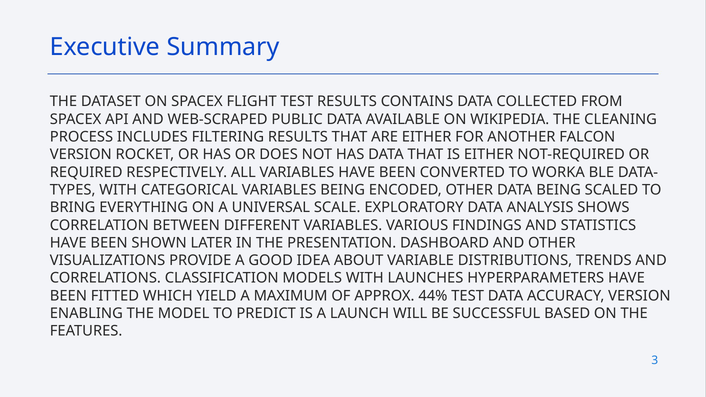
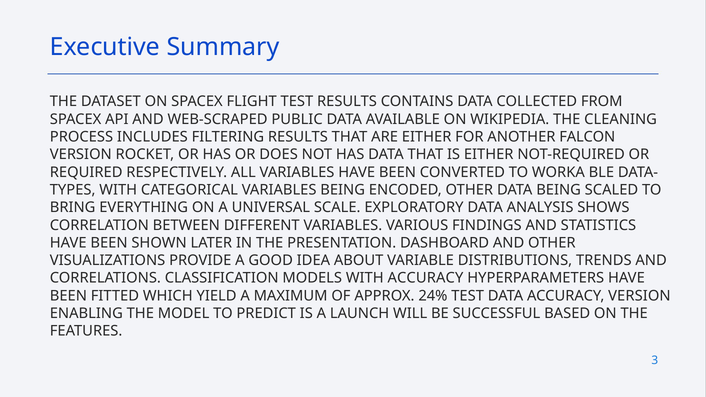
WITH LAUNCHES: LAUNCHES -> ACCURACY (425, 278)
44%: 44% -> 24% (433, 296)
